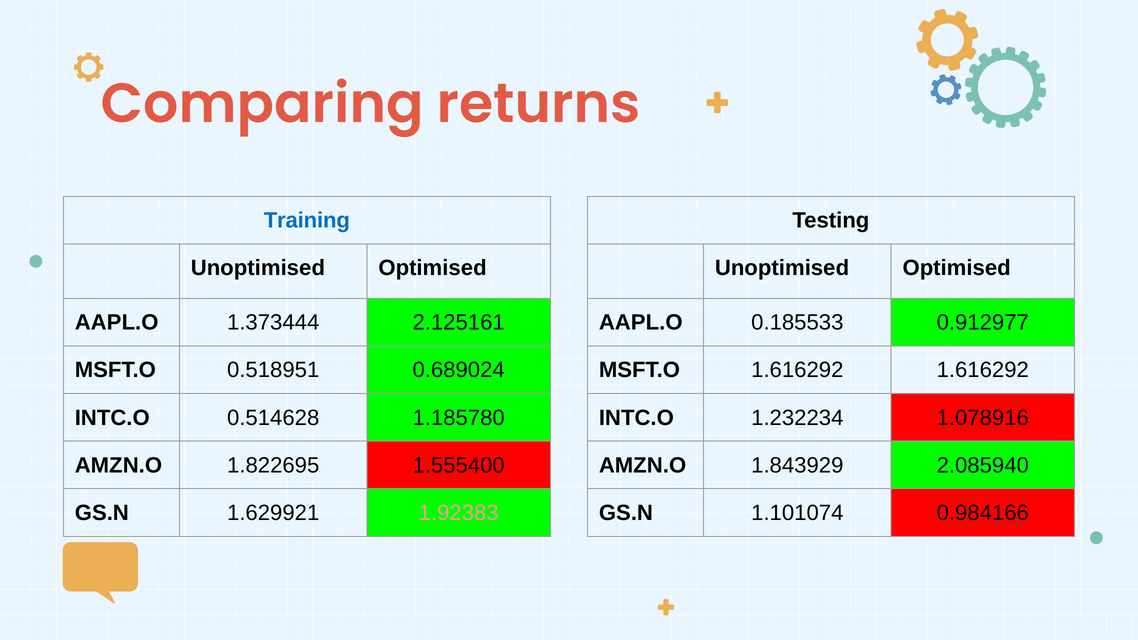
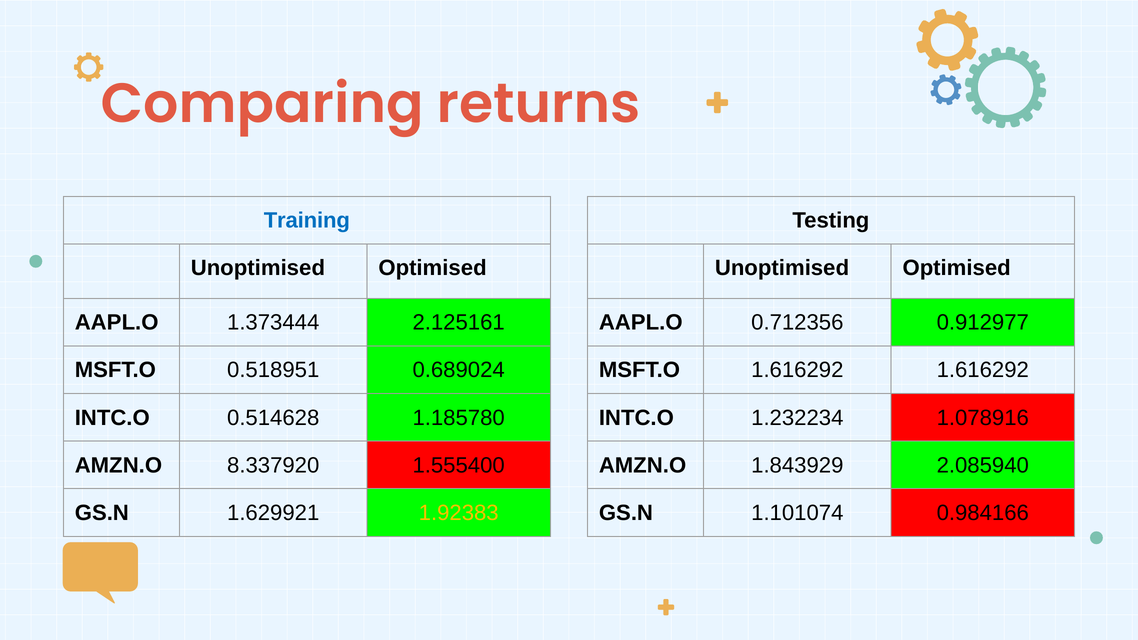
0.185533: 0.185533 -> 0.712356 (797, 323)
1.822695: 1.822695 -> 8.337920 (273, 465)
1.92383 colour: pink -> yellow (459, 513)
